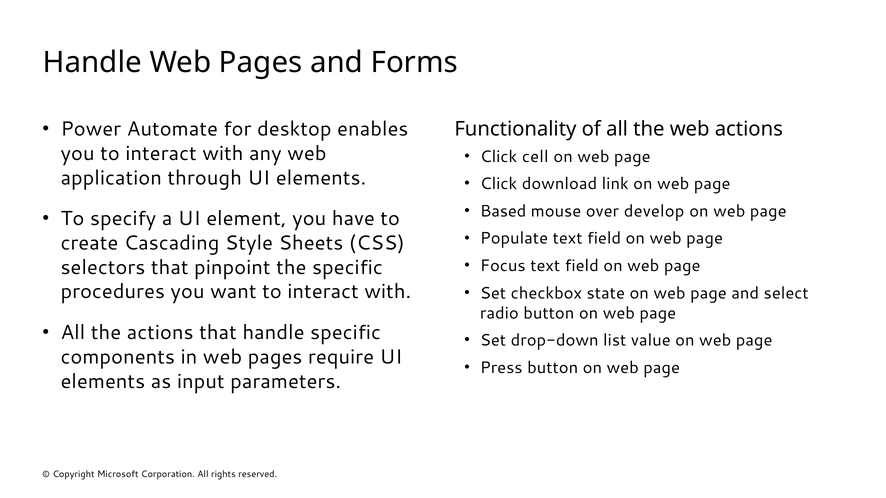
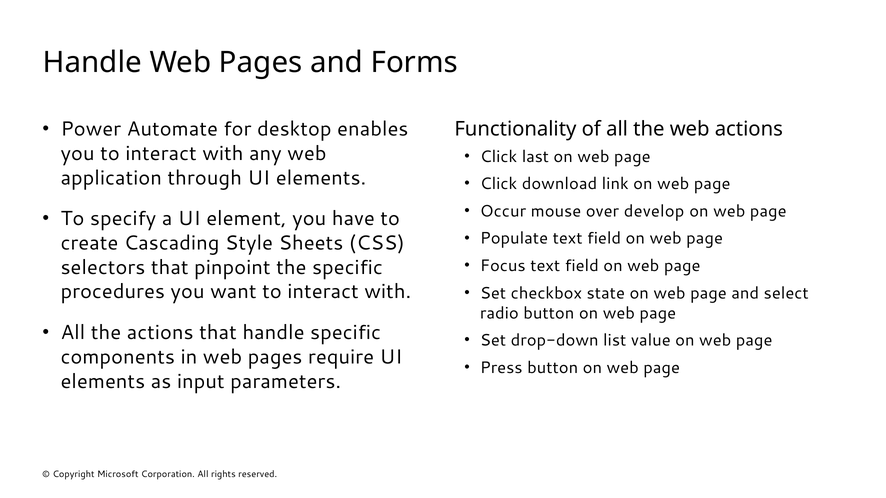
cell: cell -> last (535, 157)
Based: Based -> Occur (503, 211)
